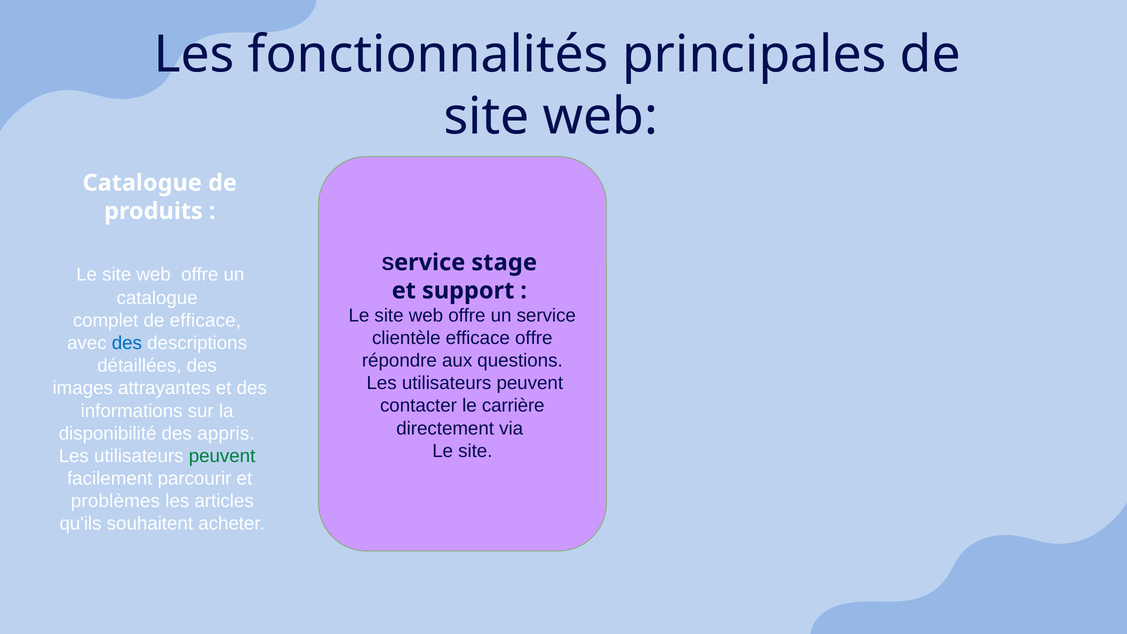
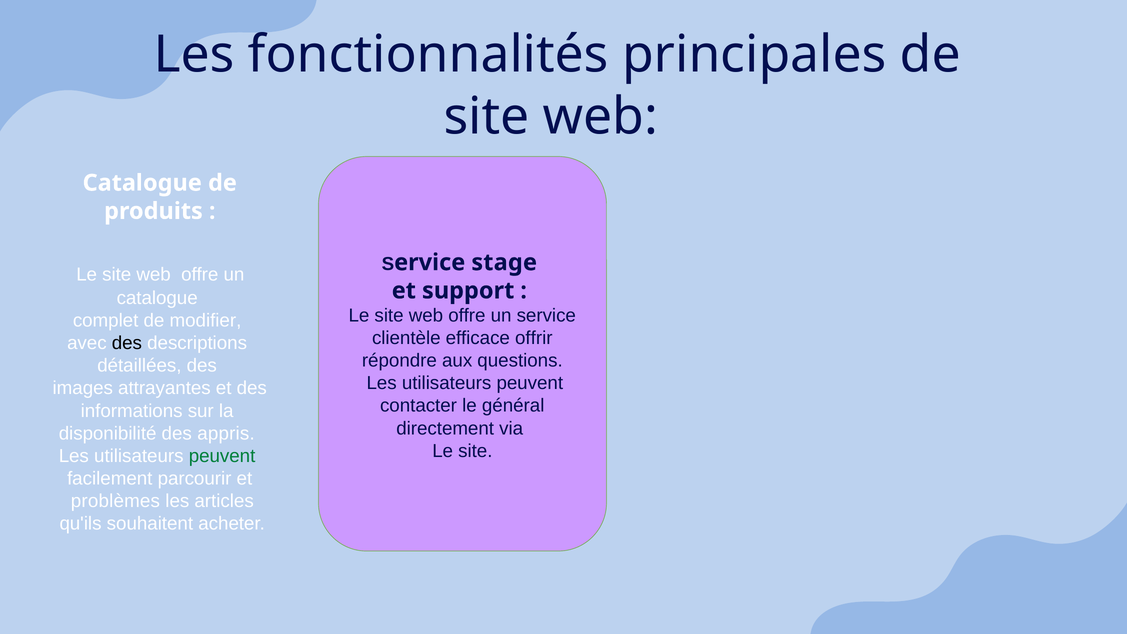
de efficace: efficace -> modifier (205, 321)
efficace offre: offre -> offrir (534, 338)
des colour: blue -> black (127, 343)
carrière: carrière -> général (513, 406)
